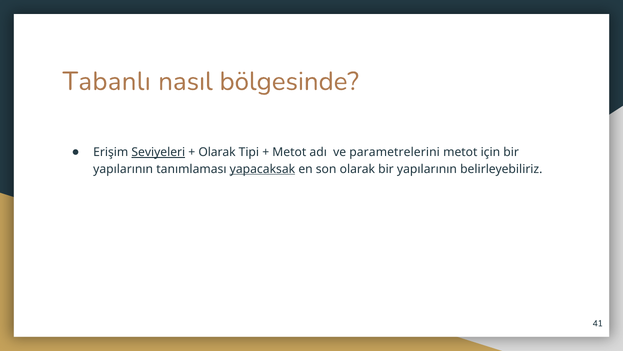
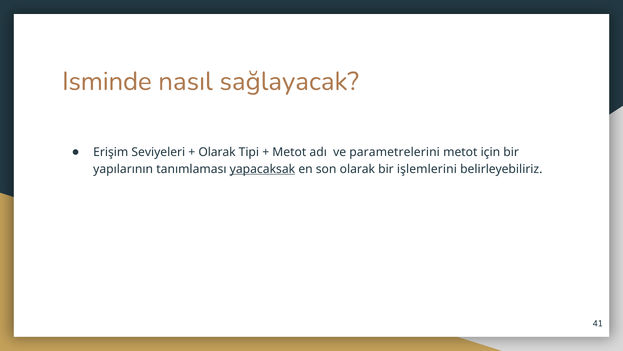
Tabanlı: Tabanlı -> Isminde (107, 81)
bölgesinde: bölgesinde -> sağlayacak (289, 81)
Seviyeleri underline: present -> none (158, 152)
olarak bir yapılarının: yapılarının -> işlemlerini (427, 169)
